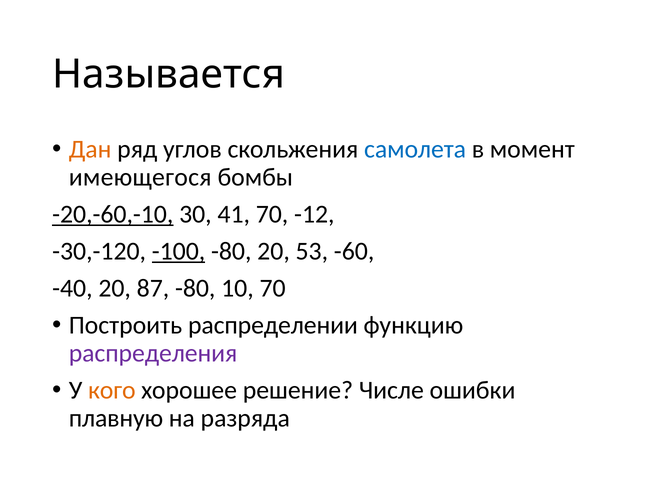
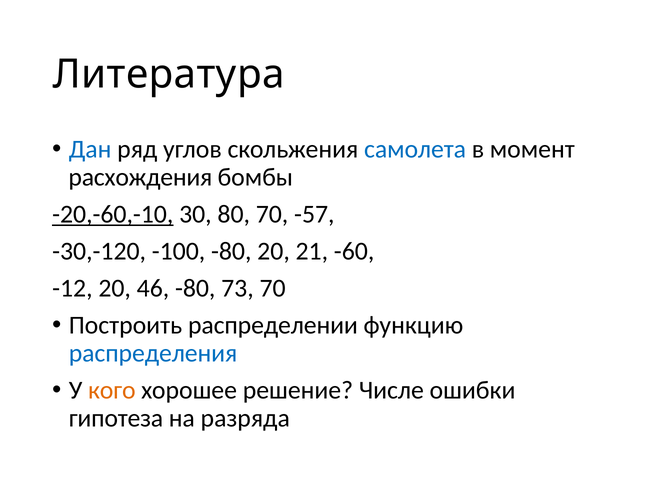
Называется: Называется -> Литература (169, 74)
Дан colour: orange -> blue (90, 149)
имеющегося: имеющегося -> расхождения (140, 177)
41: 41 -> 80 (234, 214)
-12: -12 -> -57 (314, 214)
-100 underline: present -> none (179, 251)
53: 53 -> 21 (312, 251)
-40: -40 -> -12 (72, 289)
87: 87 -> 46 (153, 289)
10: 10 -> 73 (237, 289)
распределения colour: purple -> blue (153, 353)
плавную: плавную -> гипотеза (116, 418)
